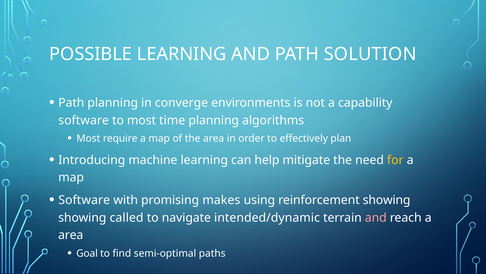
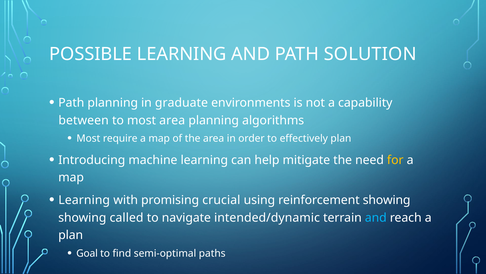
converge: converge -> graduate (181, 103)
software: software -> between (84, 120)
most time: time -> area (172, 120)
Software: Software -> Learning (84, 200)
makes: makes -> crucial (221, 200)
and colour: pink -> light blue (376, 217)
area: area -> plan (71, 235)
